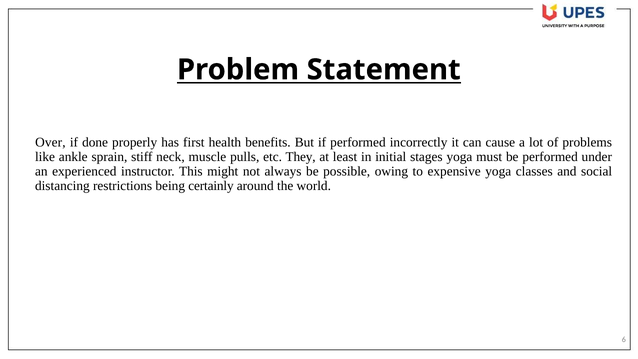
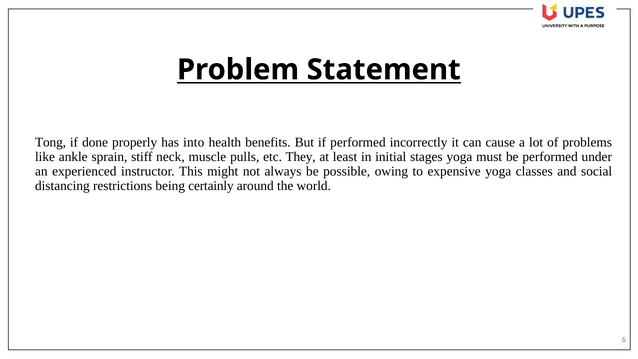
Over: Over -> Tong (51, 142)
first: first -> into (194, 142)
